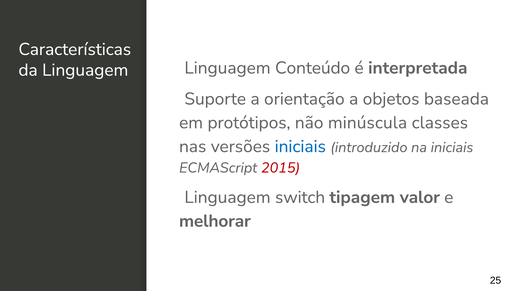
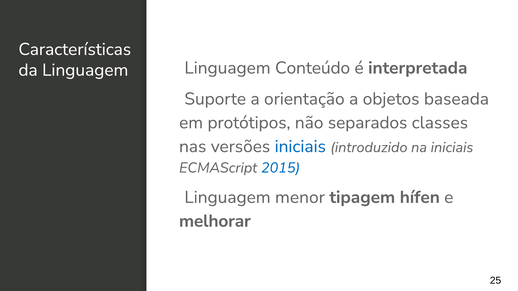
minúscula: minúscula -> separados (368, 123)
2015 colour: red -> blue (281, 168)
switch: switch -> menor (300, 197)
valor: valor -> hífen (420, 197)
